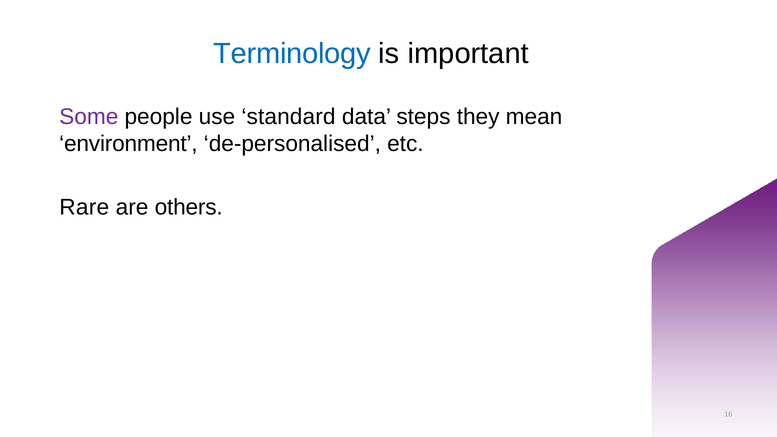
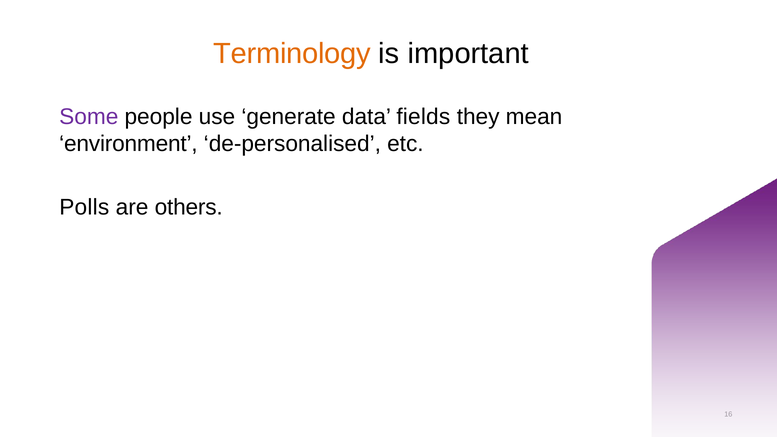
Terminology colour: blue -> orange (292, 54)
standard: standard -> generate (289, 117)
steps: steps -> fields (423, 117)
Rare: Rare -> Polls (84, 207)
